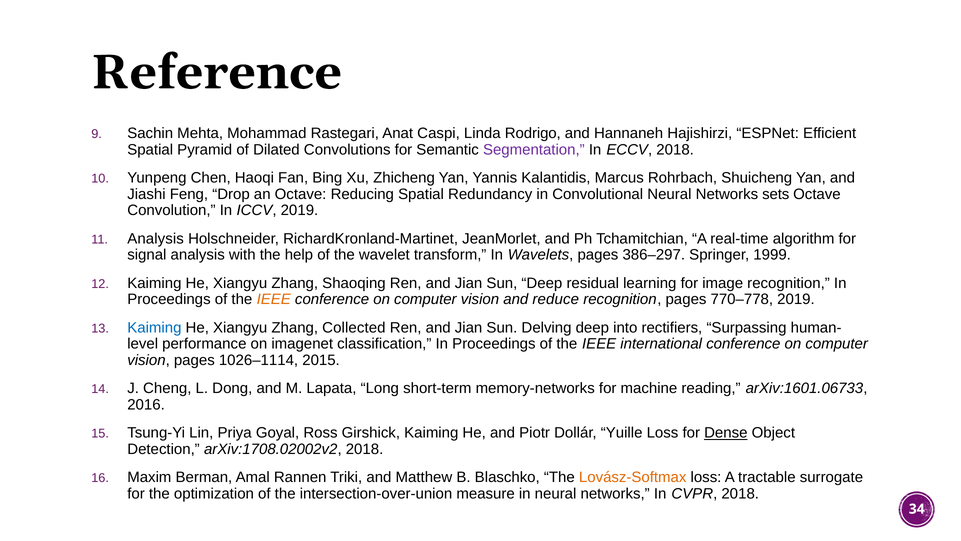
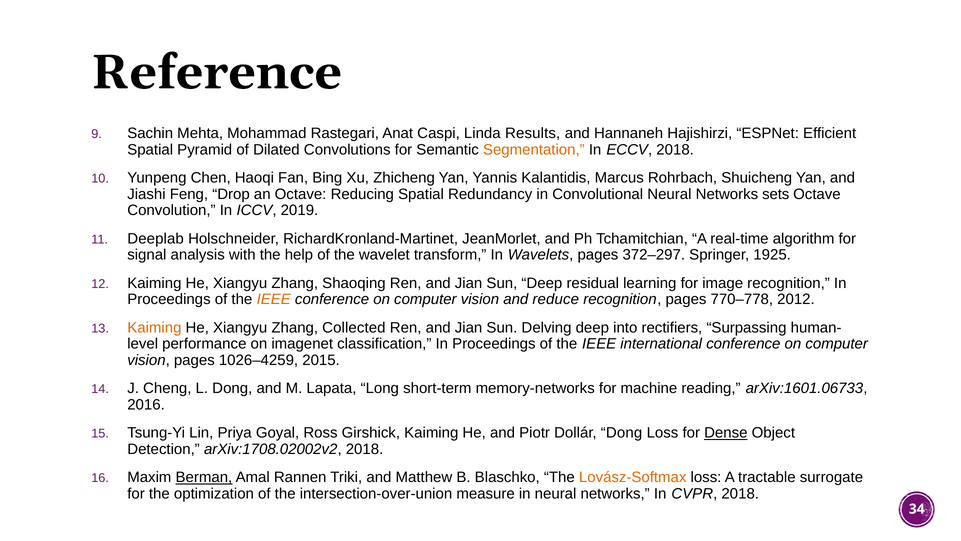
Rodrigo: Rodrigo -> Results (533, 133)
Segmentation colour: purple -> orange (534, 150)
Analysis: Analysis -> Deeplab (156, 239)
386–297: 386–297 -> 372–297 (654, 255)
1999: 1999 -> 1925 (772, 255)
770–778 2019: 2019 -> 2012 (796, 299)
Kaiming colour: blue -> orange (154, 327)
1026–1114: 1026–1114 -> 1026–4259 (259, 360)
Dollár Yuille: Yuille -> Dong (622, 433)
Berman underline: none -> present (204, 477)
